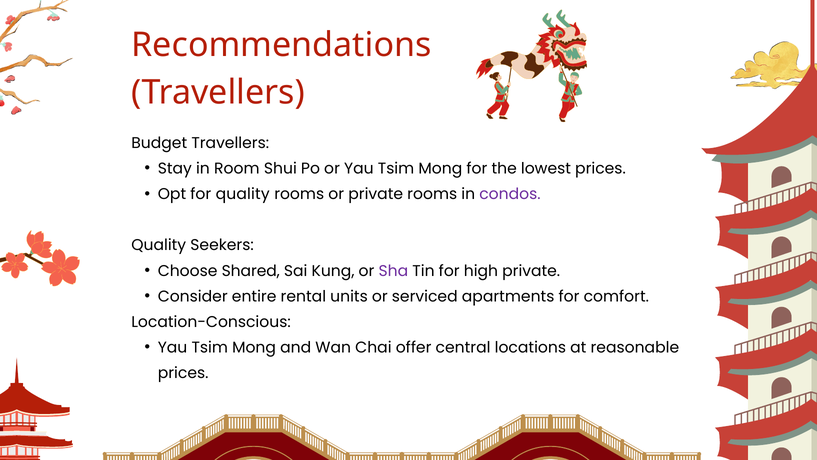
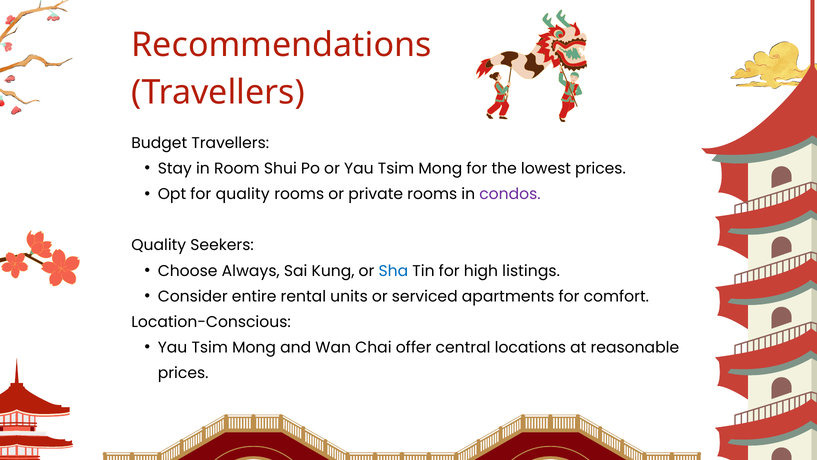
Shared: Shared -> Always (251, 271)
Sha colour: purple -> blue (393, 271)
high private: private -> listings (531, 271)
